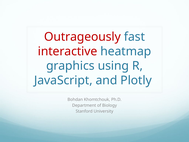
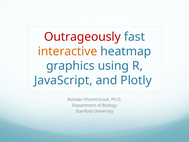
interactive colour: red -> orange (68, 51)
